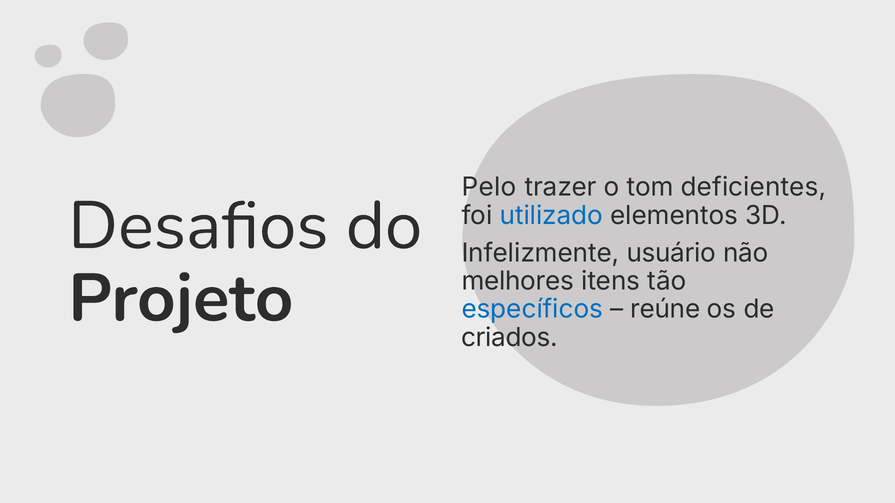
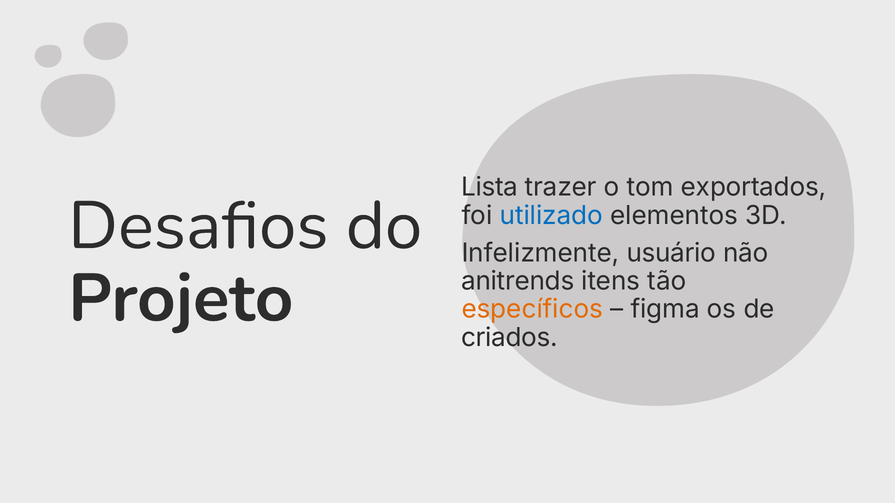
Pelo: Pelo -> Lista (490, 187)
deficientes: deficientes -> exportados (754, 187)
melhores: melhores -> anitrends (518, 281)
específicos colour: blue -> orange (532, 310)
reúne: reúne -> figma (665, 310)
